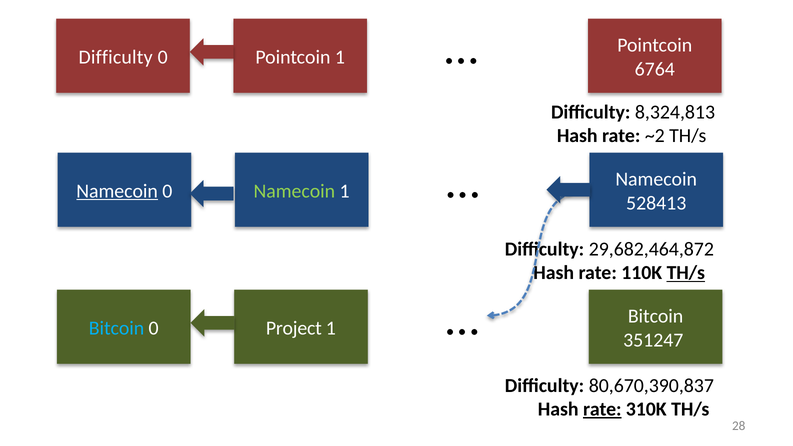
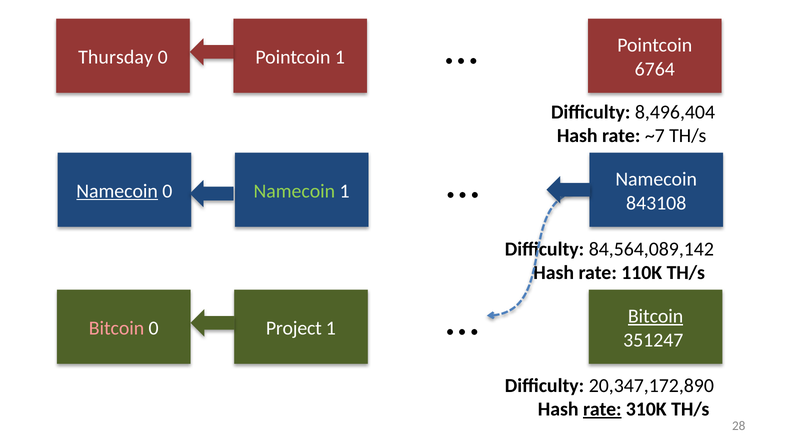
Difficulty: Difficulty -> Thursday (116, 57)
8,324,813: 8,324,813 -> 8,496,404 (675, 112)
~2: ~2 -> ~7 (655, 136)
528413: 528413 -> 843108 (656, 203)
29,682,464,872: 29,682,464,872 -> 84,564,089,142 (651, 249)
TH/s underline: present -> none (686, 273)
Bitcoin underline: none -> present (656, 316)
Bitcoin colour: light blue -> pink (117, 328)
80,670,390,837: 80,670,390,837 -> 20,347,172,890 (651, 386)
